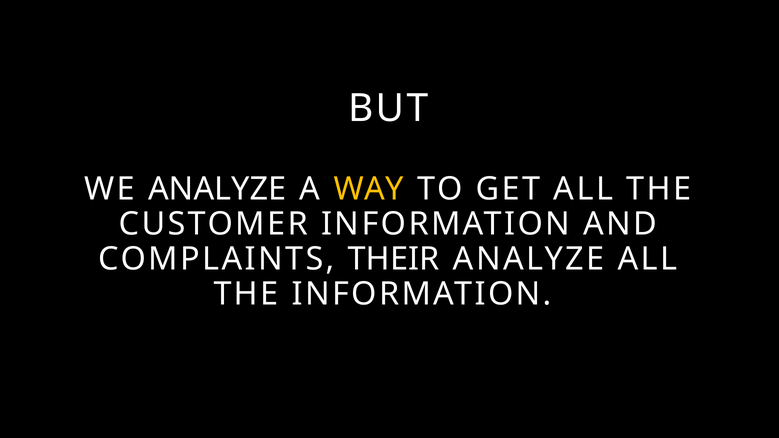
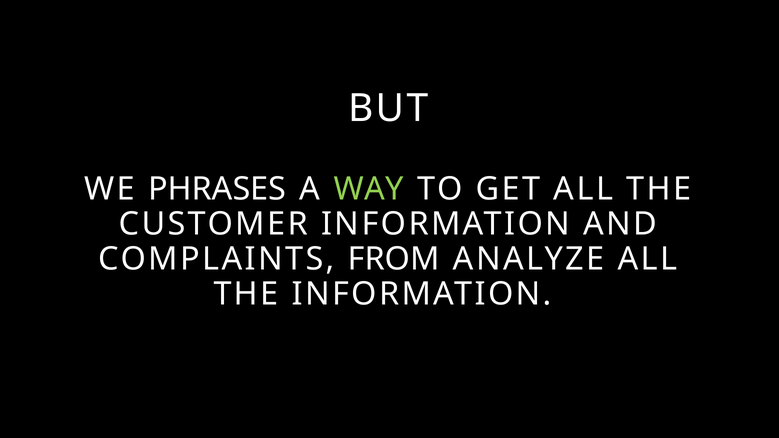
WE ANALYZE: ANALYZE -> PHRASES (217, 189)
WAY colour: yellow -> light green (369, 189)
THEIR: THEIR -> FROM (394, 259)
